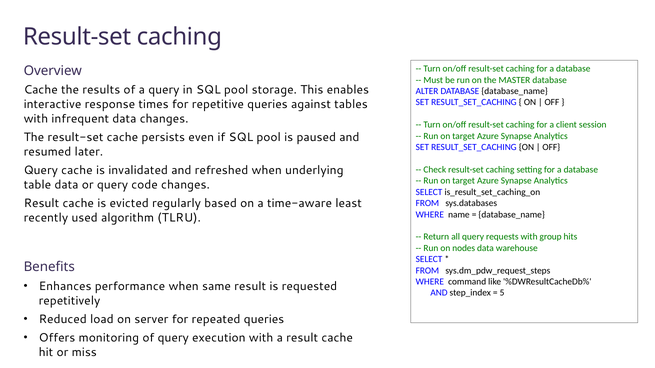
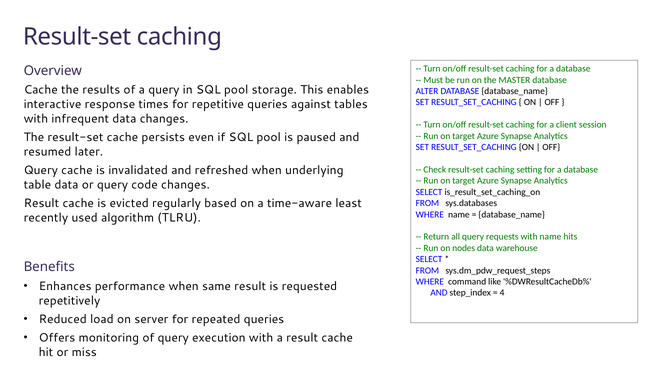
with group: group -> name (550, 237)
5: 5 -> 4 (502, 293)
